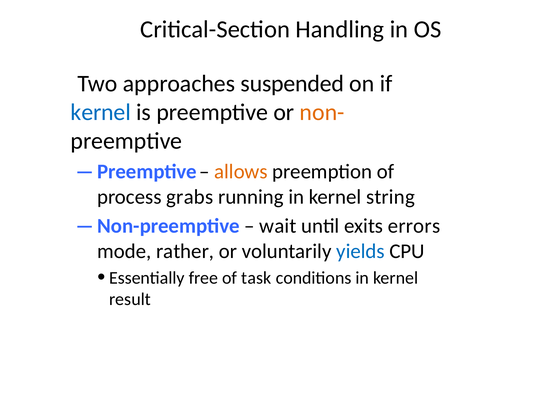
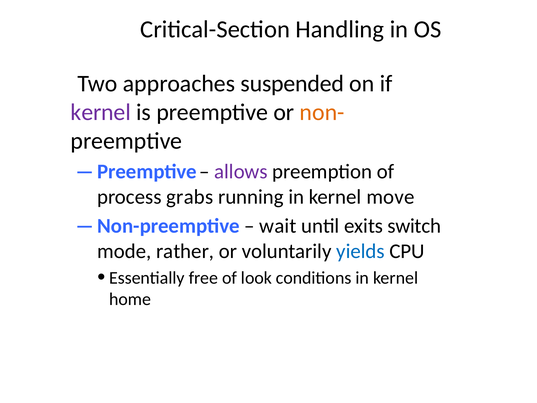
kernel colour: blue -> purple (101, 112)
allows colour: orange -> purple (241, 172)
string: string -> move (390, 197)
errors: errors -> switch (414, 226)
task: task -> look (256, 278)
result: result -> home (130, 299)
